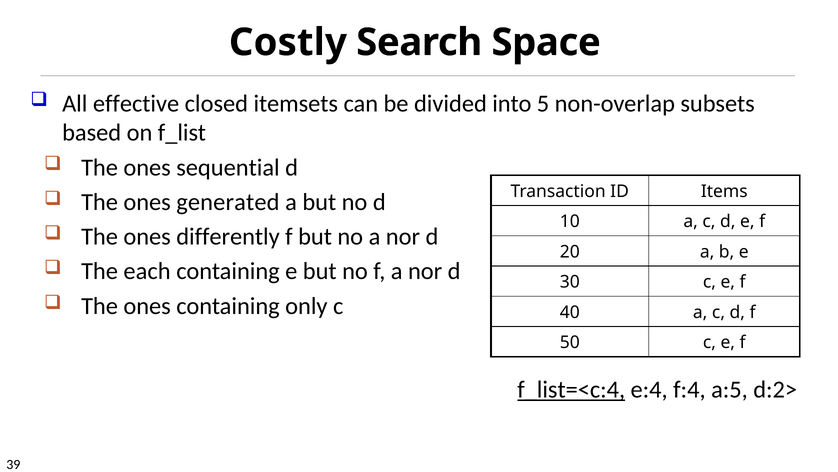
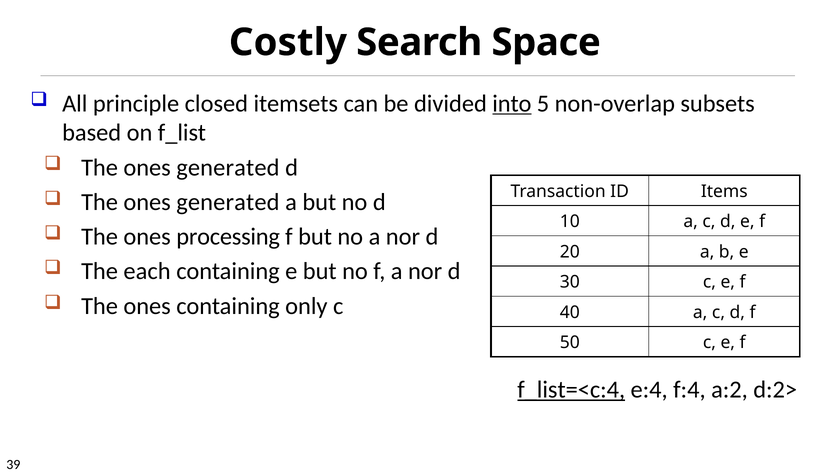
effective: effective -> principle (136, 103)
into underline: none -> present (512, 103)
sequential: sequential -> generated (228, 167)
differently: differently -> processing (228, 236)
a:5: a:5 -> a:2 (729, 389)
